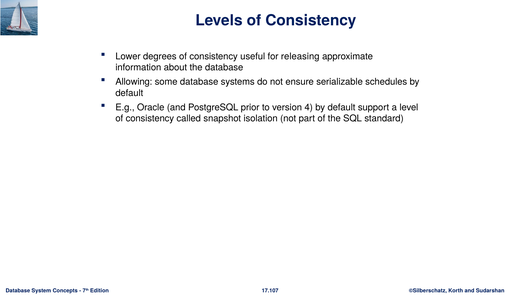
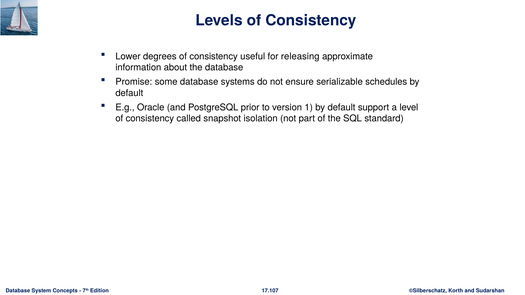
Allowing: Allowing -> Promise (134, 82)
4: 4 -> 1 (309, 107)
